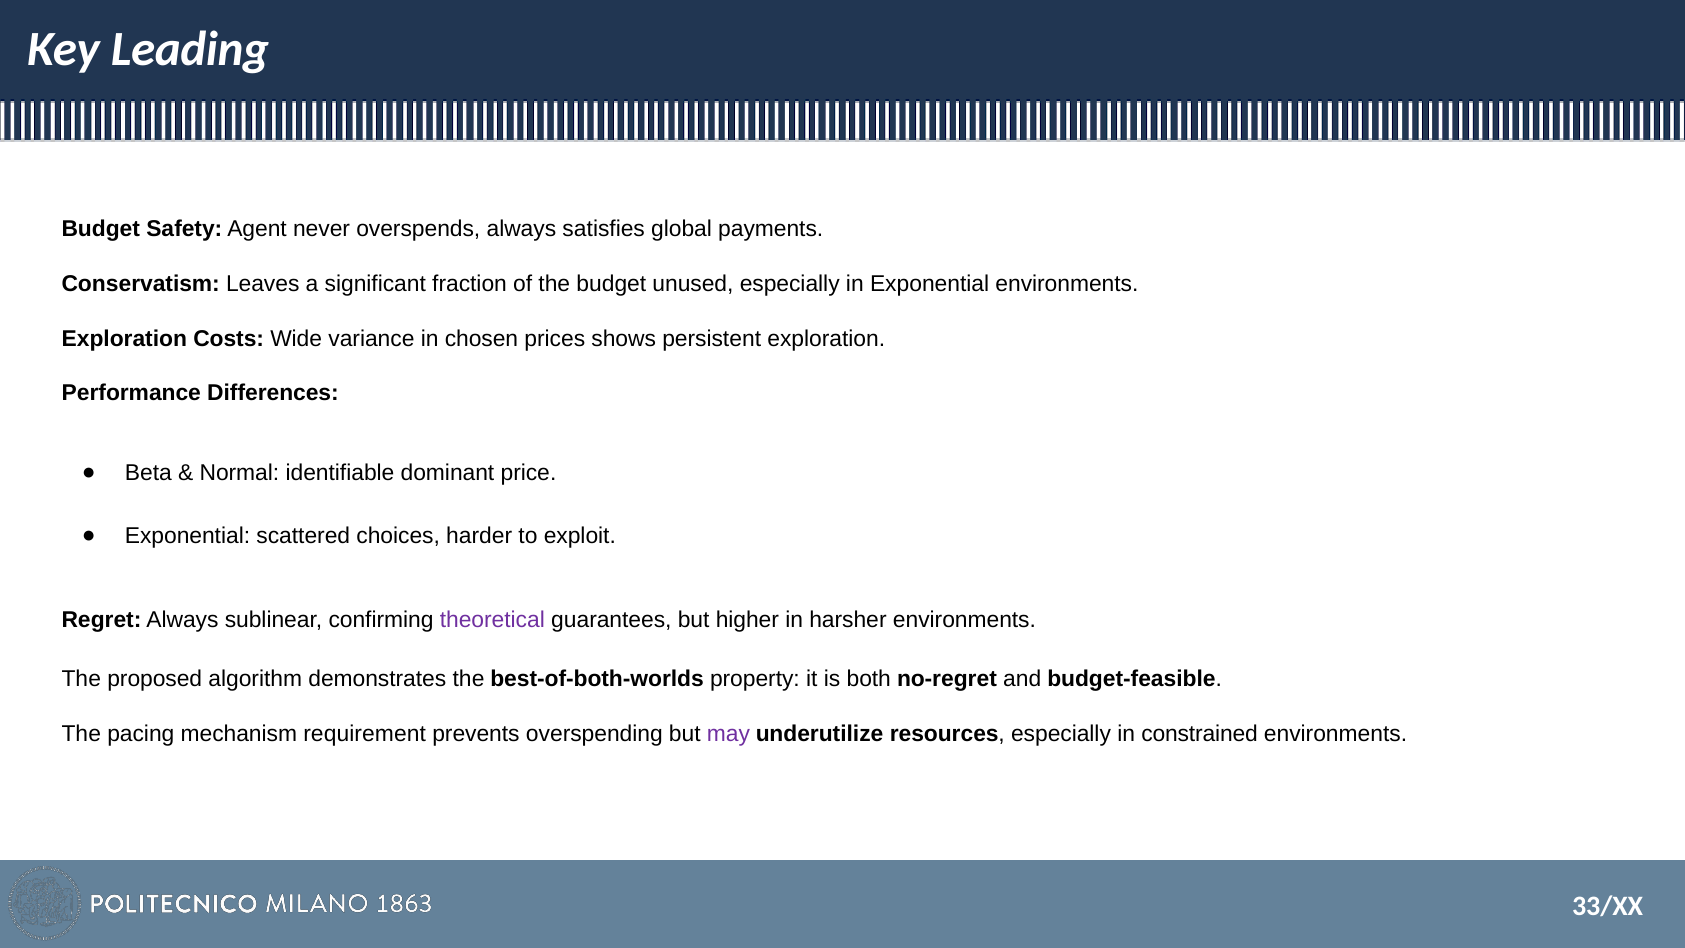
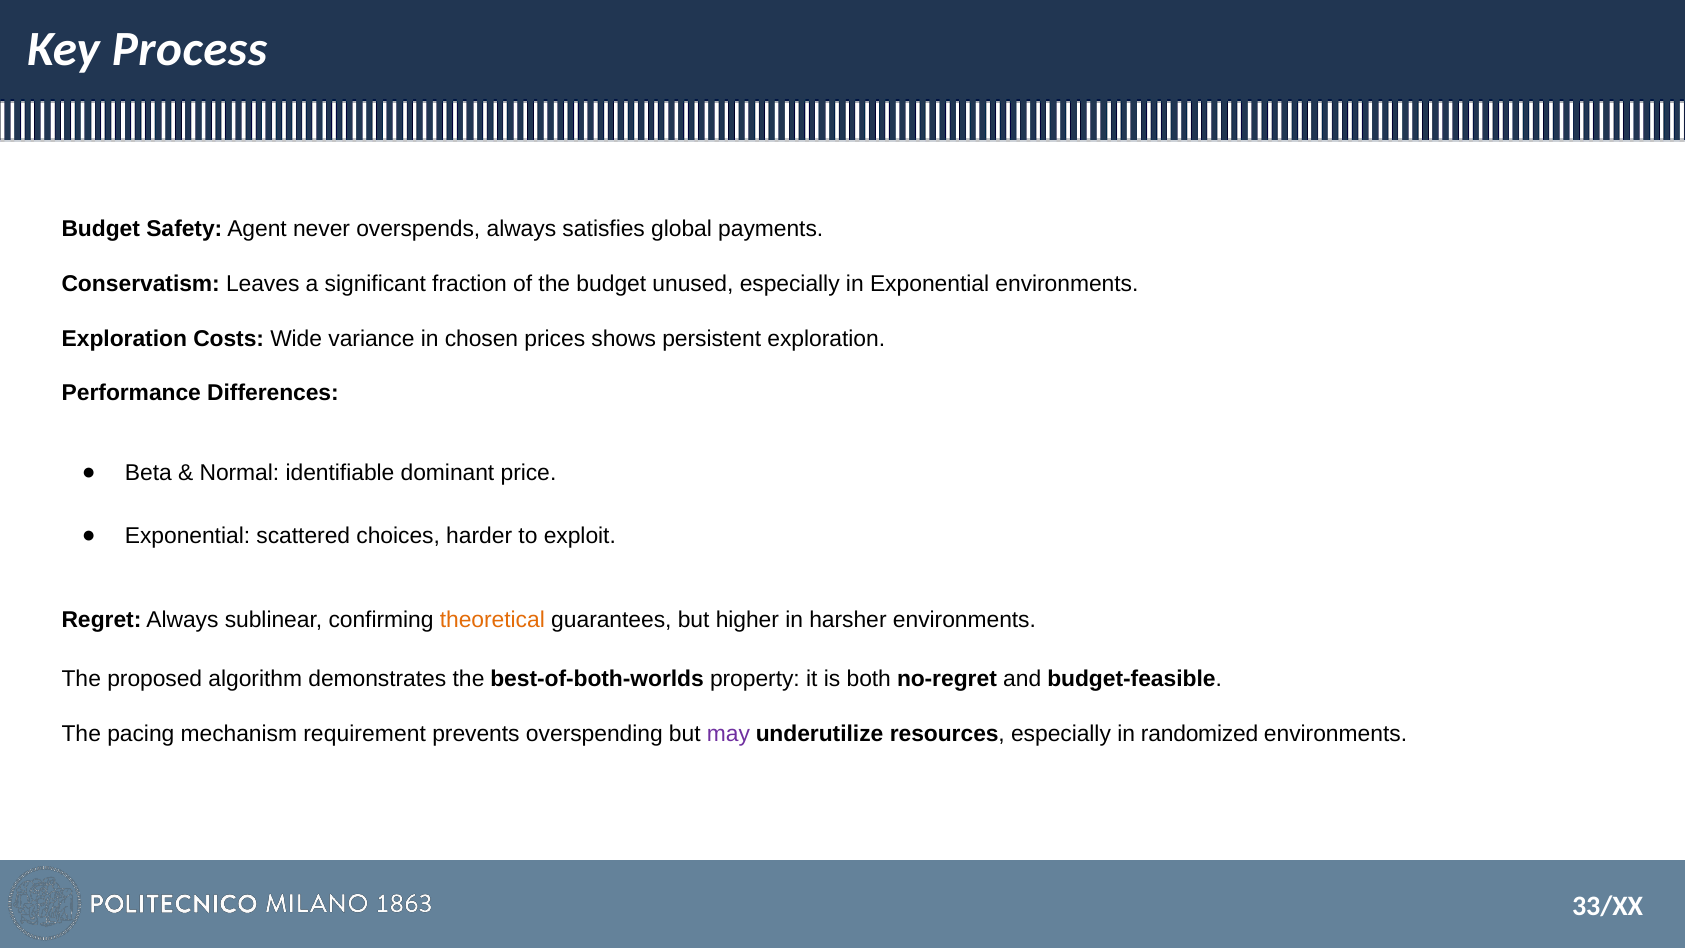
Leading: Leading -> Process (189, 50)
theoretical colour: purple -> orange (492, 620)
constrained: constrained -> randomized (1200, 734)
